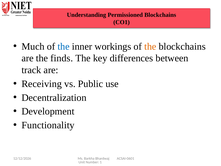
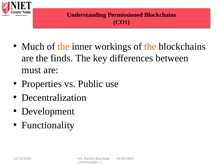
the colour: blue -> orange (64, 46)
track: track -> must (31, 70)
Receiving: Receiving -> Properties (42, 84)
